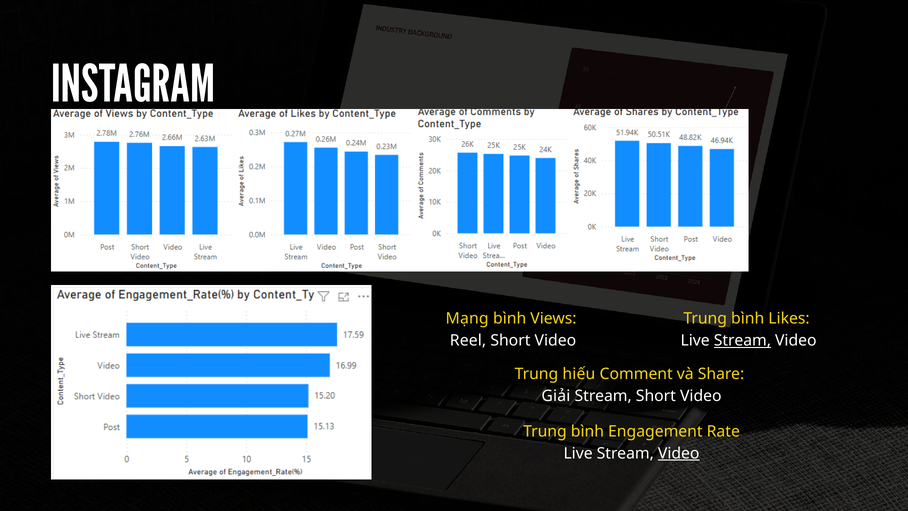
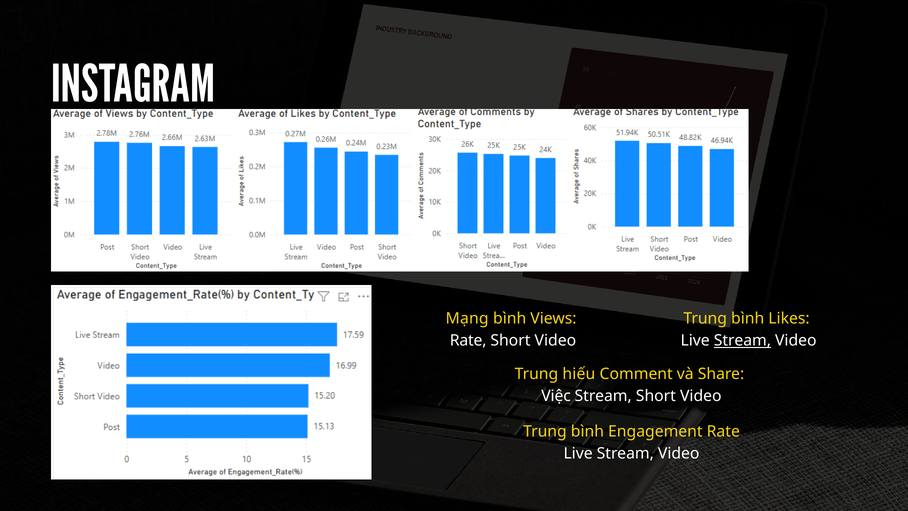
Reel: Reel -> Rate (468, 341)
Giải: Giải -> Việc (556, 396)
Video underline: present -> none (679, 453)
